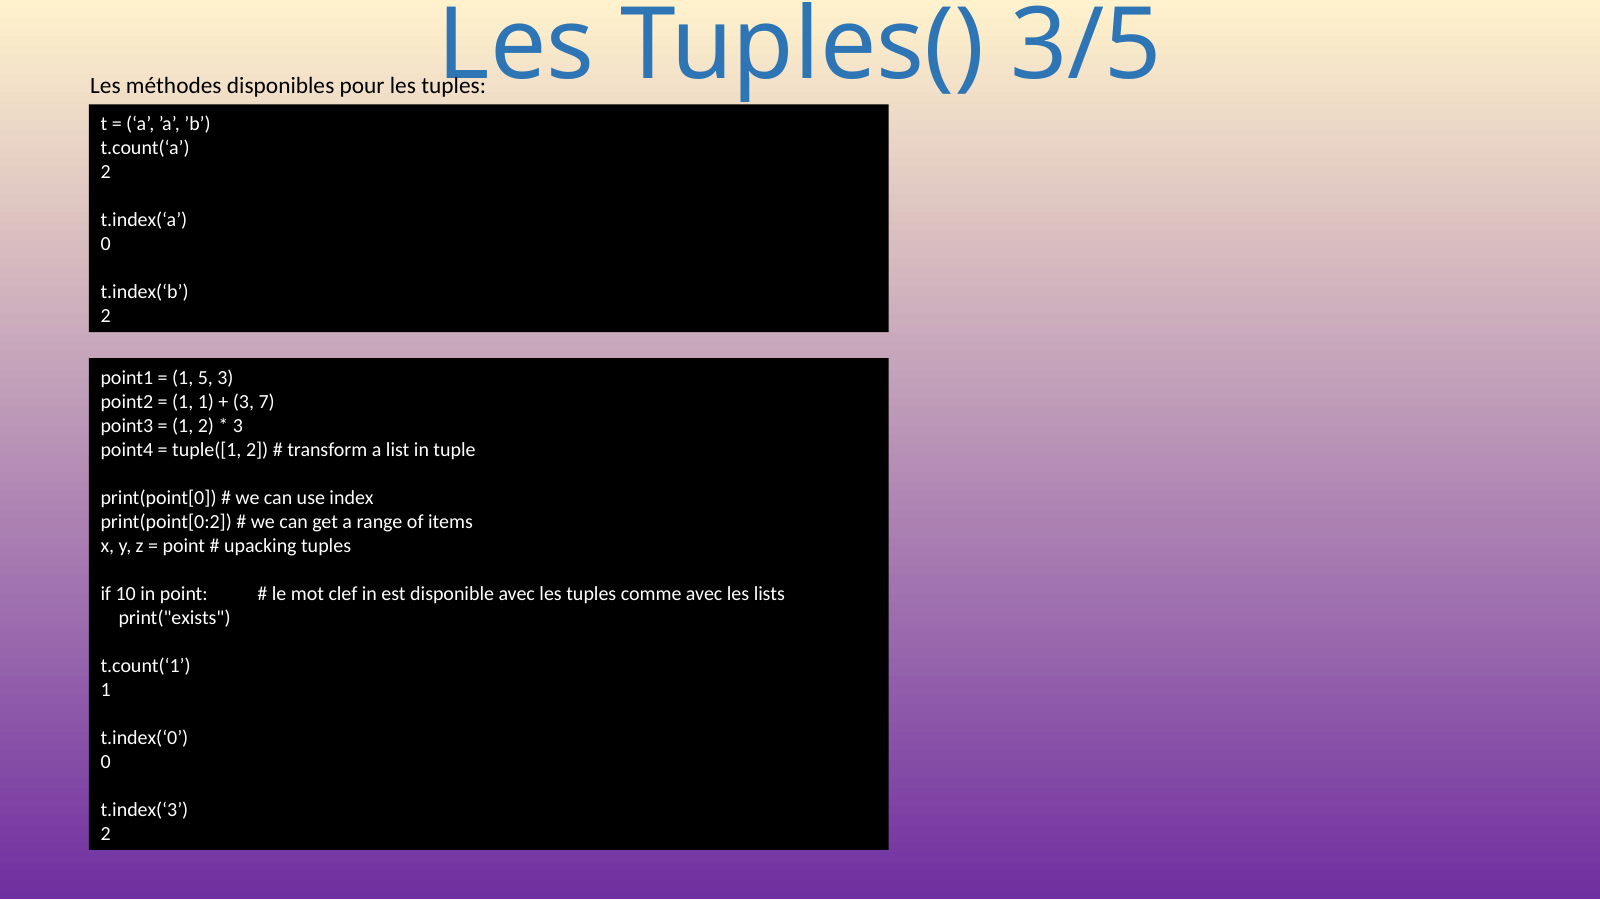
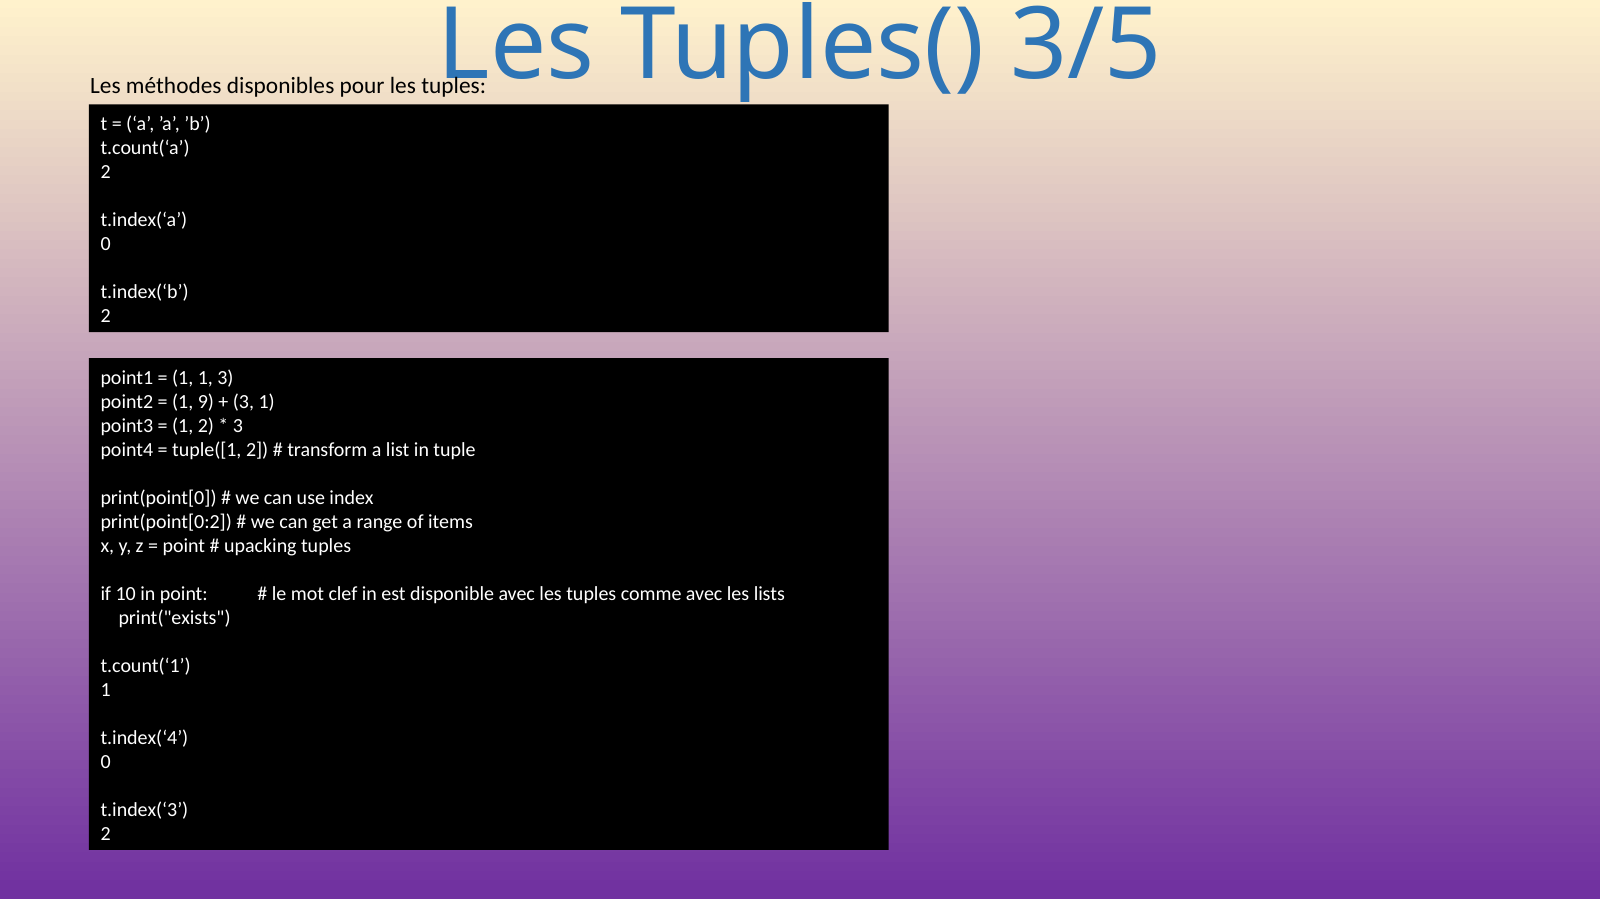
1 5: 5 -> 1 (205, 377)
1 1: 1 -> 9 (206, 401)
3 7: 7 -> 1 (267, 401)
t.index(‘0: t.index(‘0 -> t.index(‘4 (144, 737)
